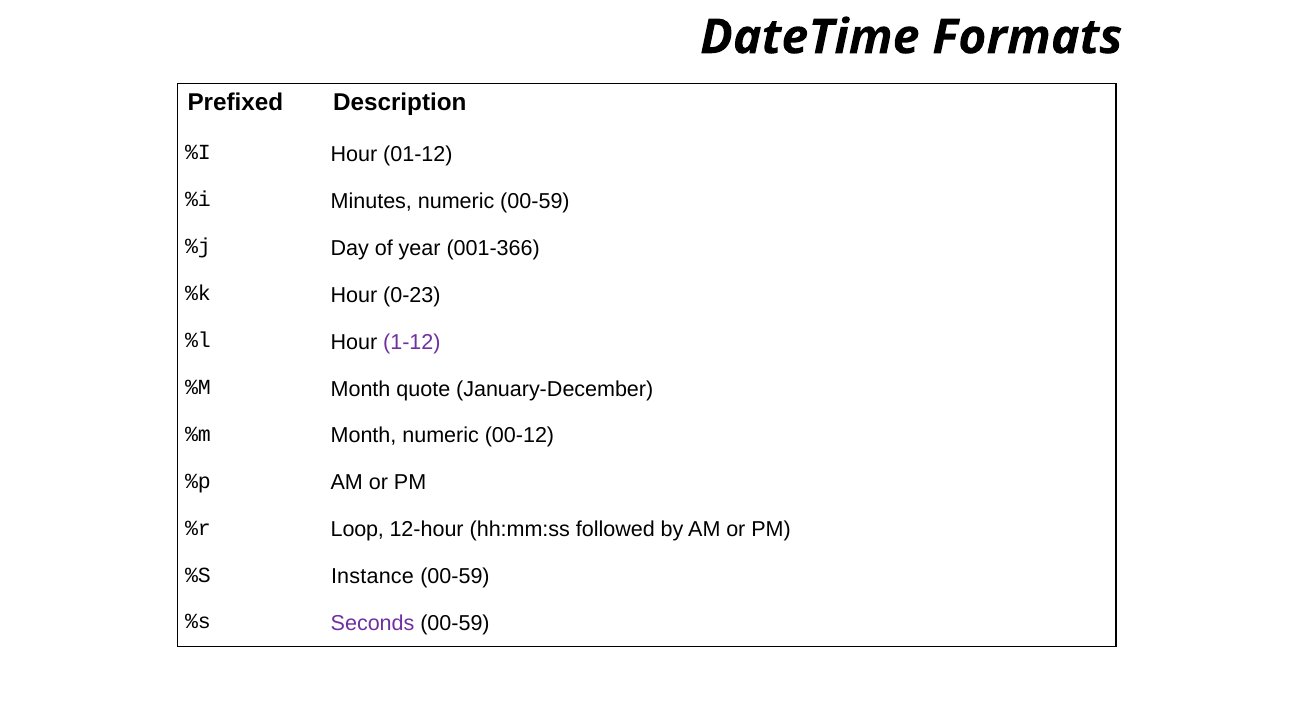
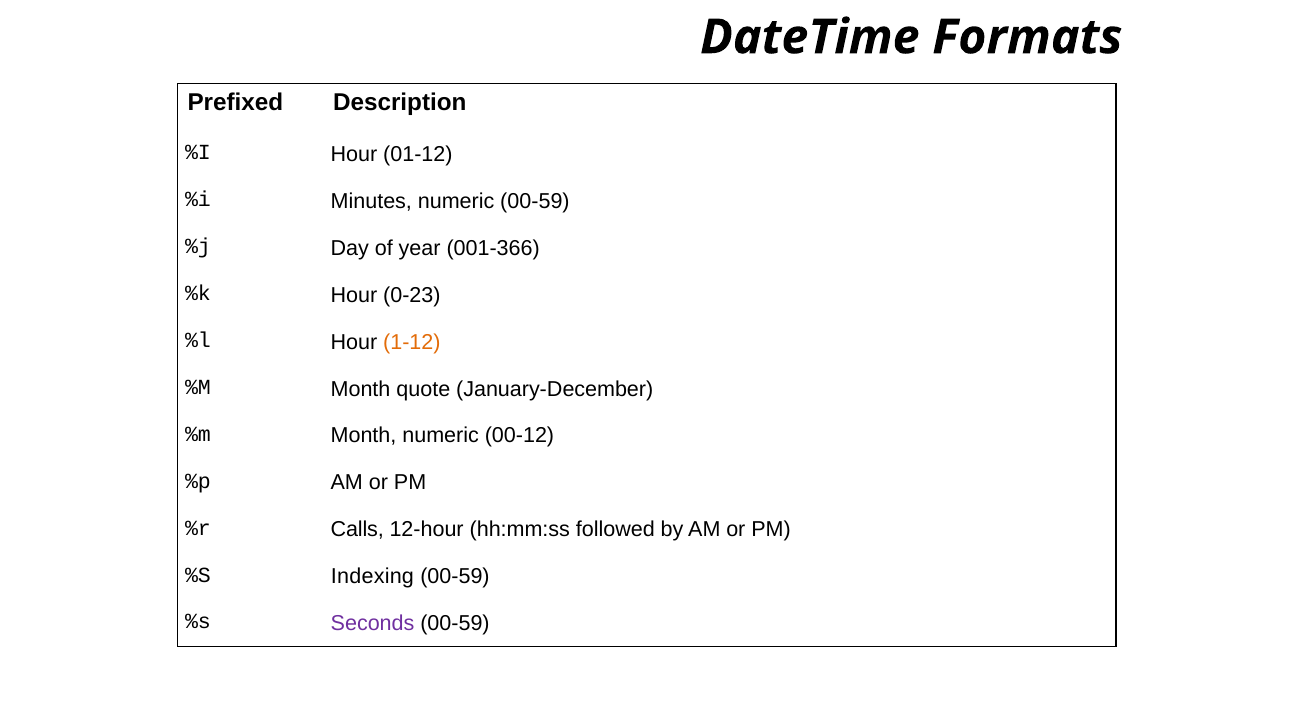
1-12 colour: purple -> orange (412, 342)
Loop: Loop -> Calls (357, 530)
Instance: Instance -> Indexing (372, 577)
